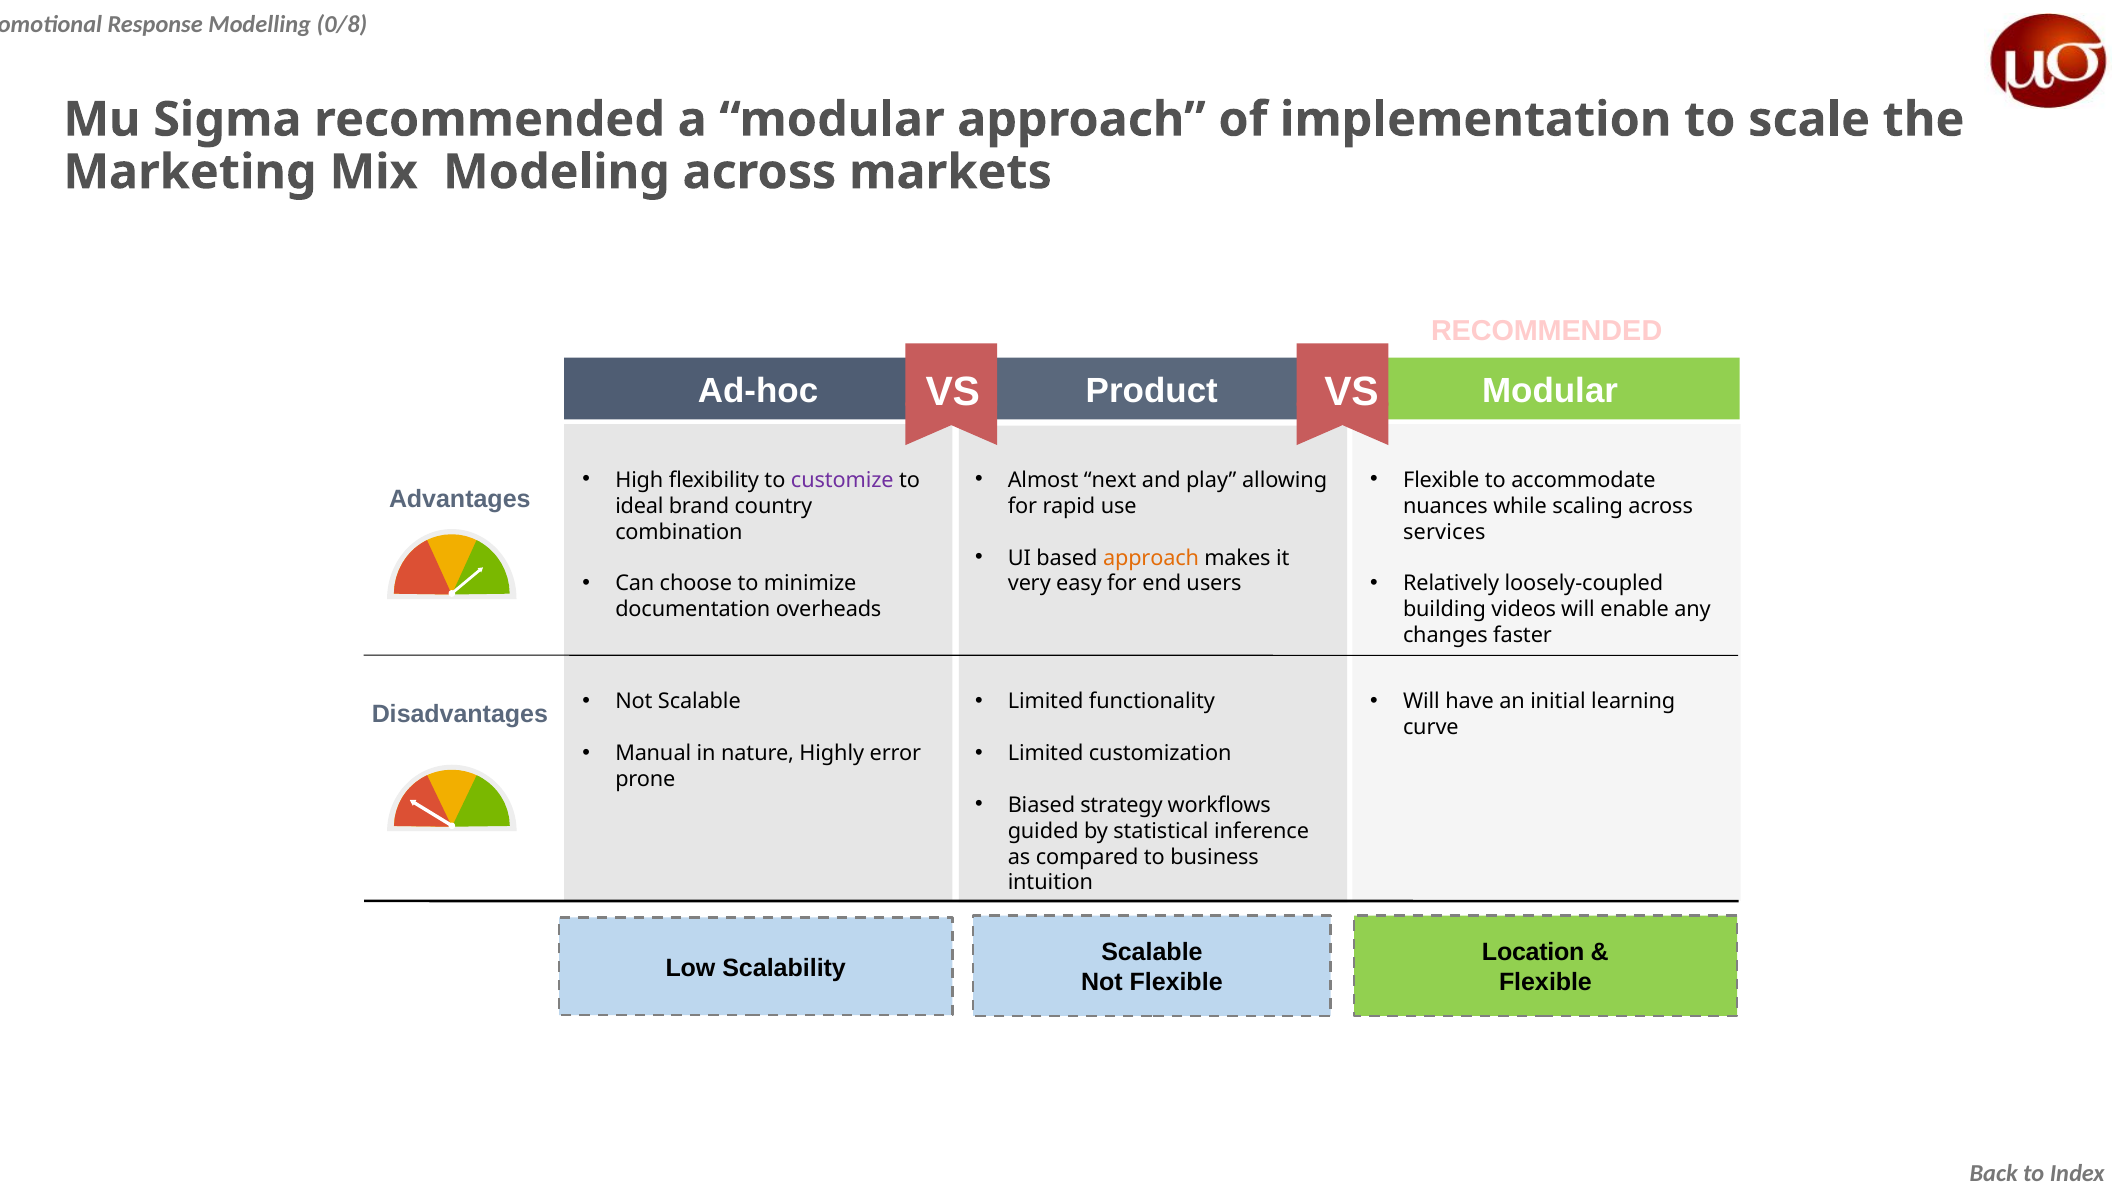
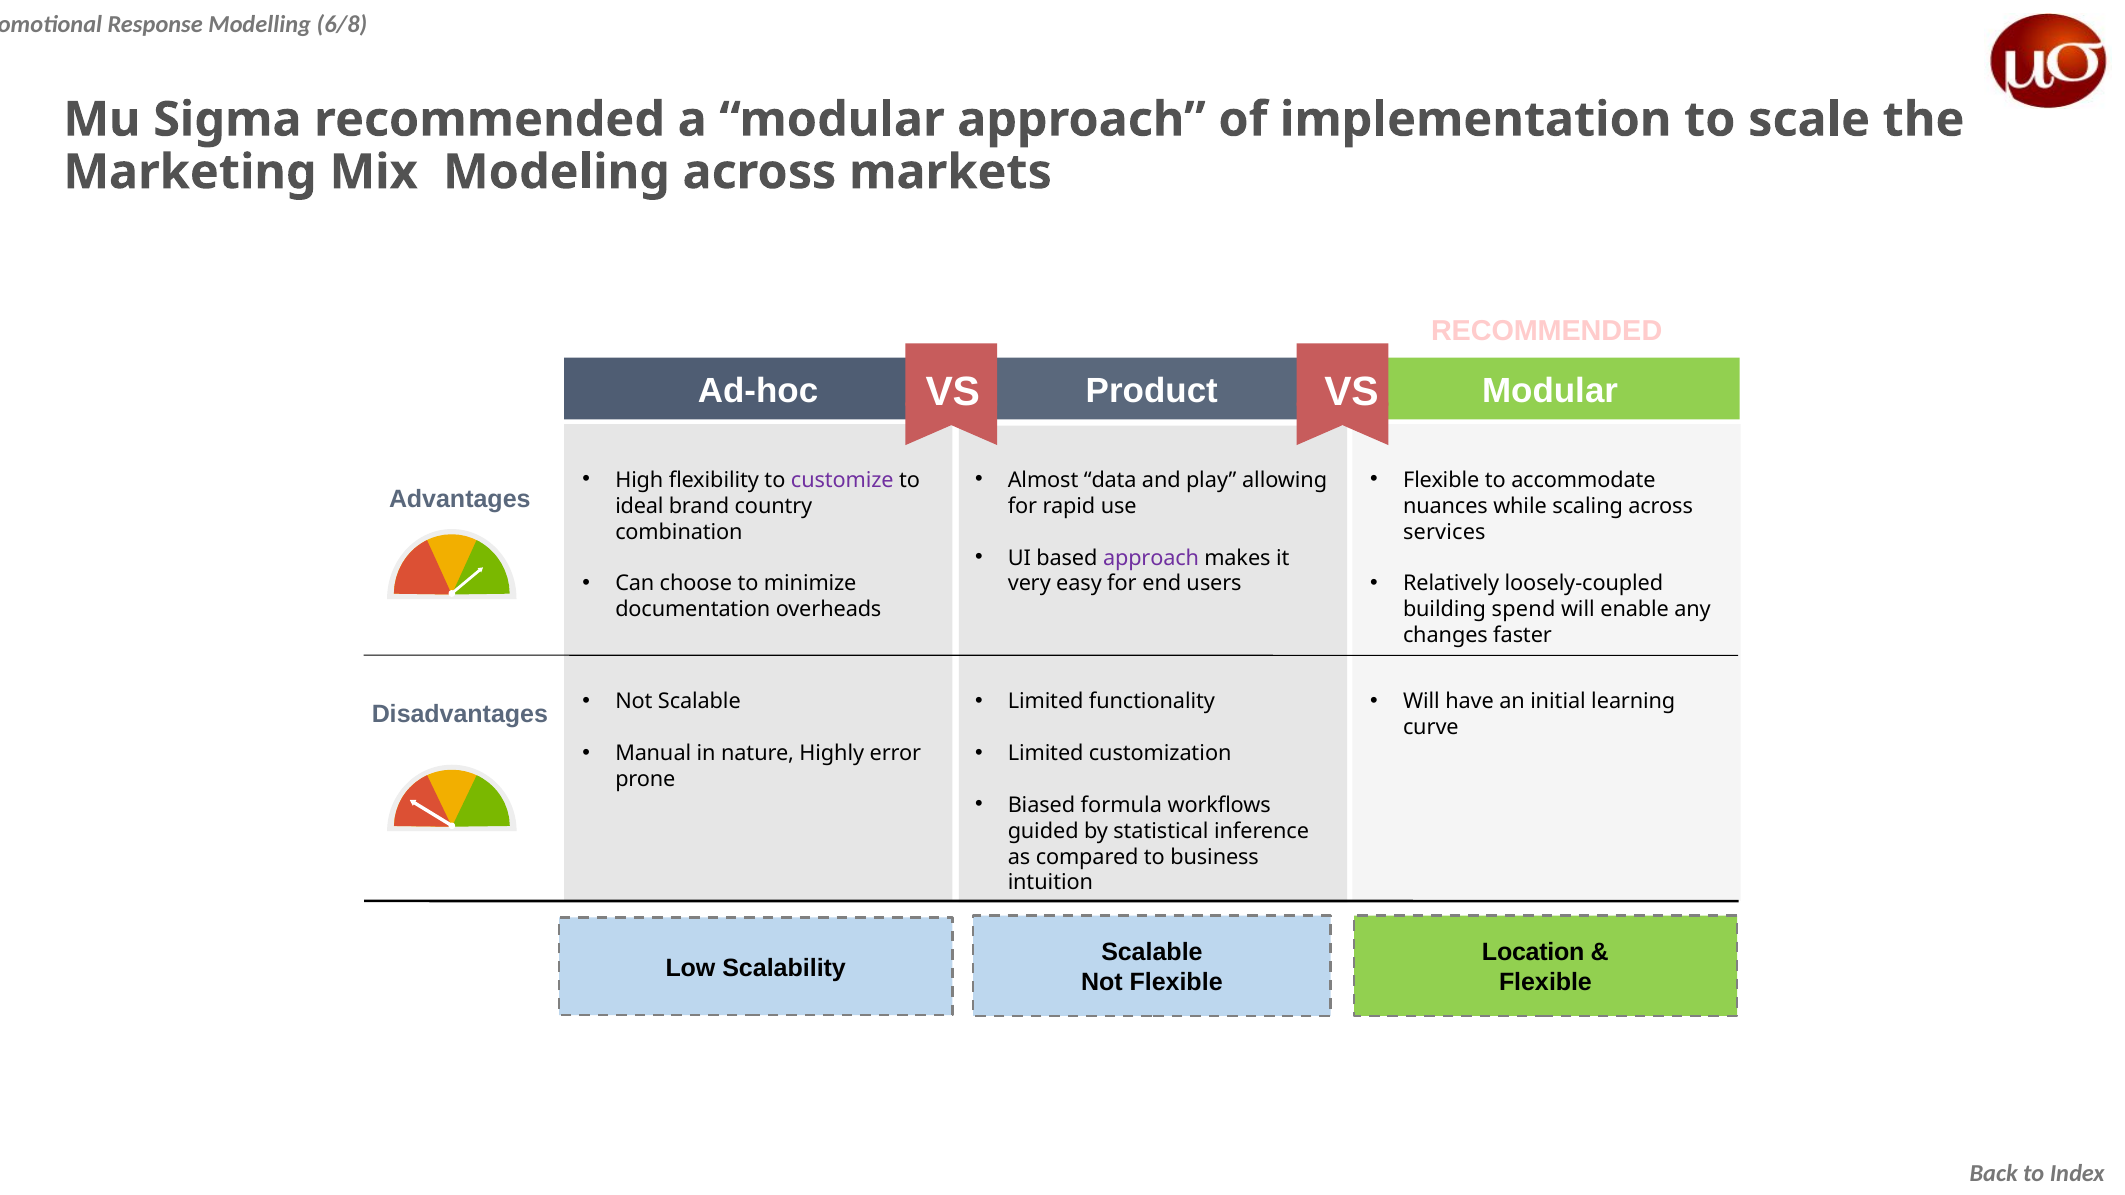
0/8: 0/8 -> 6/8 (342, 24)
next: next -> data (1110, 480)
approach colour: orange -> purple (1151, 558)
videos: videos -> spend (1524, 610)
strategy: strategy -> formula (1121, 805)
